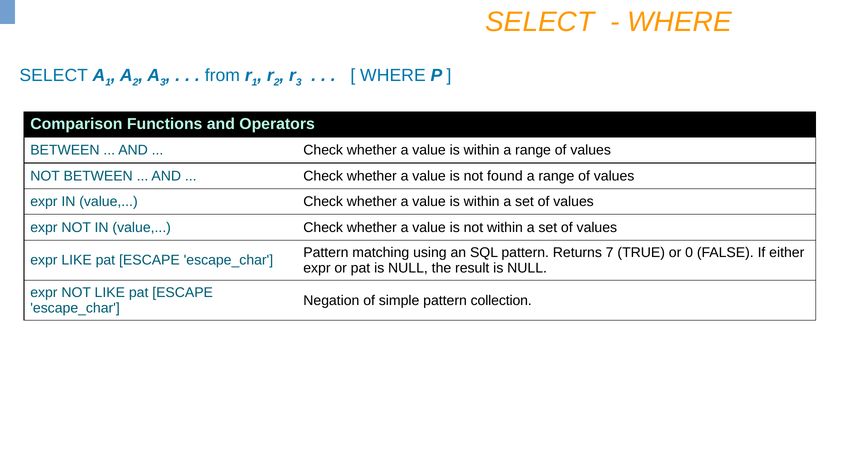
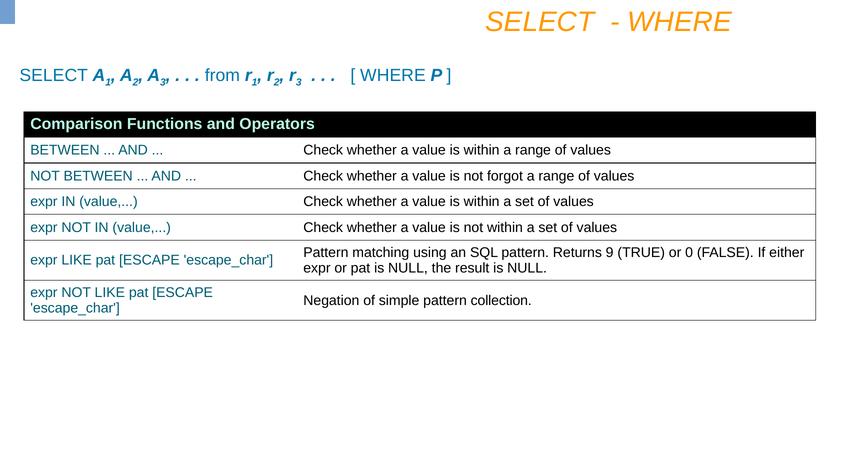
found: found -> forgot (505, 176)
7: 7 -> 9 (610, 252)
